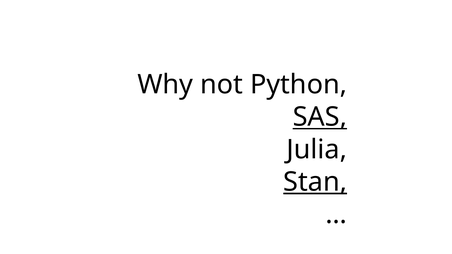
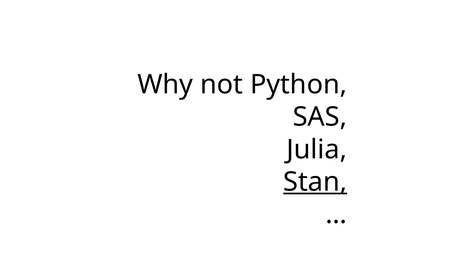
SAS underline: present -> none (320, 117)
